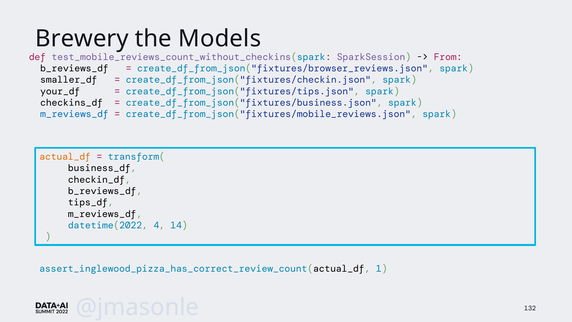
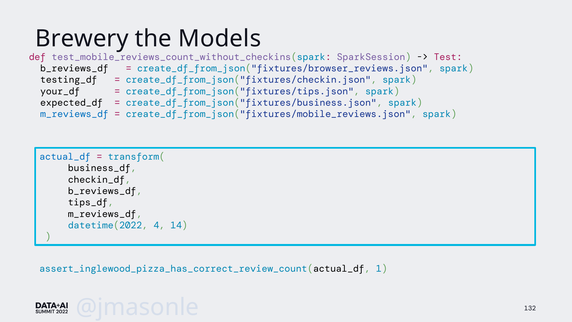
From: From -> Test (448, 57)
smaller_df: smaller_df -> testing_df (69, 80)
checkins_df: checkins_df -> expected_df (72, 103)
actual_df colour: orange -> blue (65, 157)
